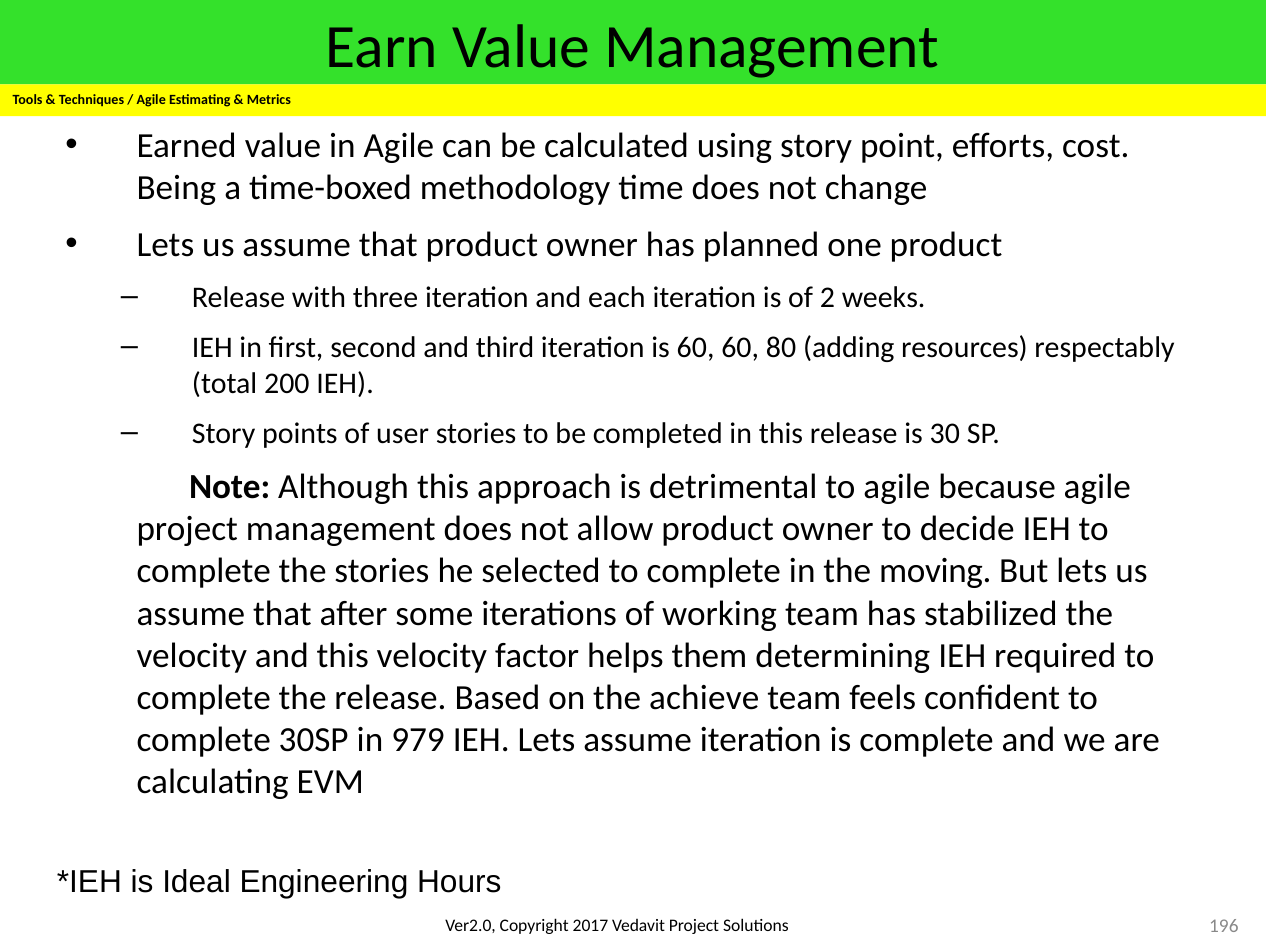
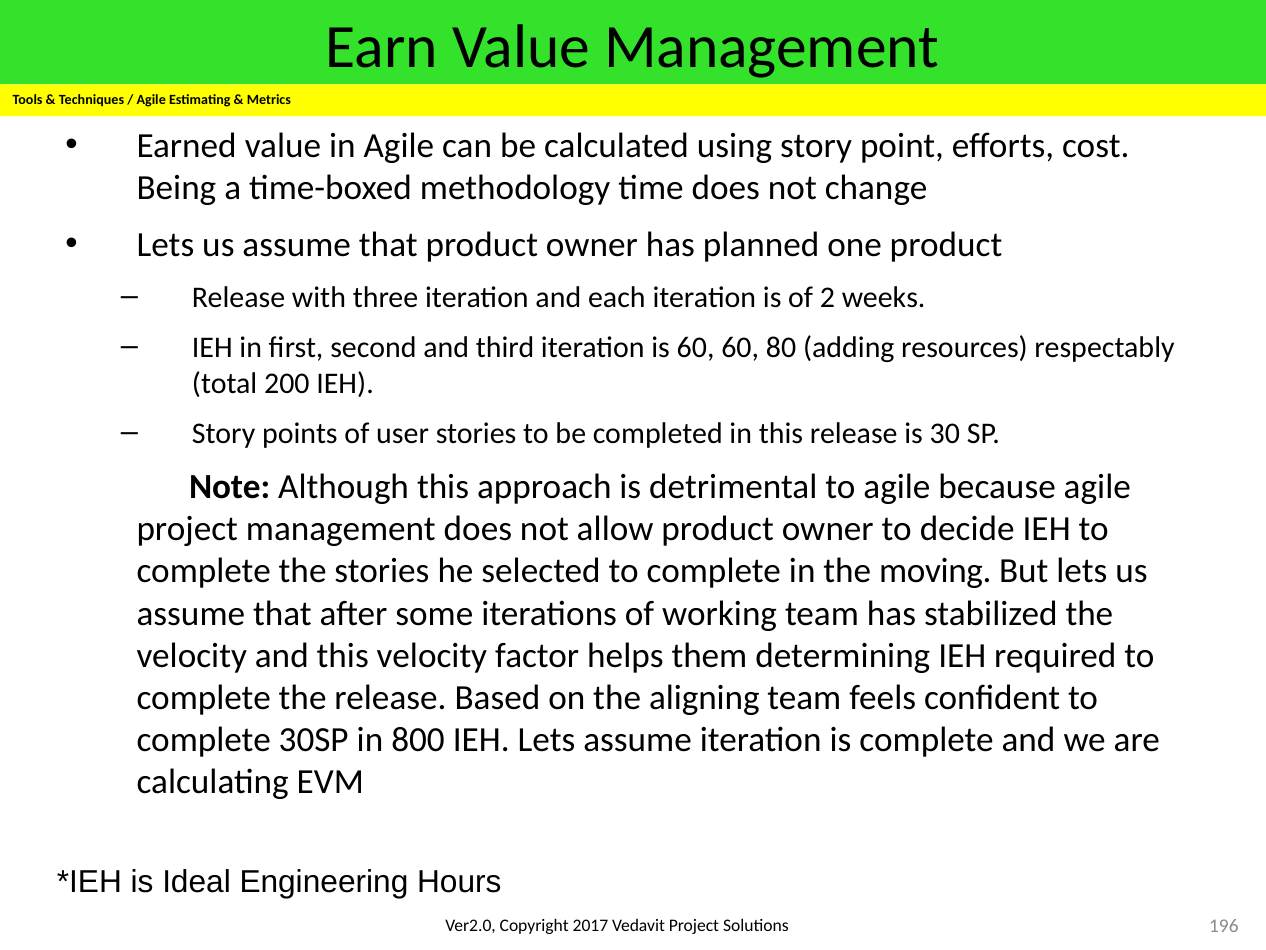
achieve: achieve -> aligning (704, 697)
979: 979 -> 800 (418, 740)
